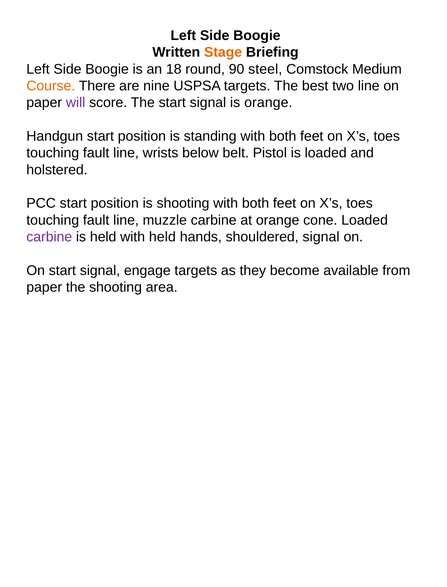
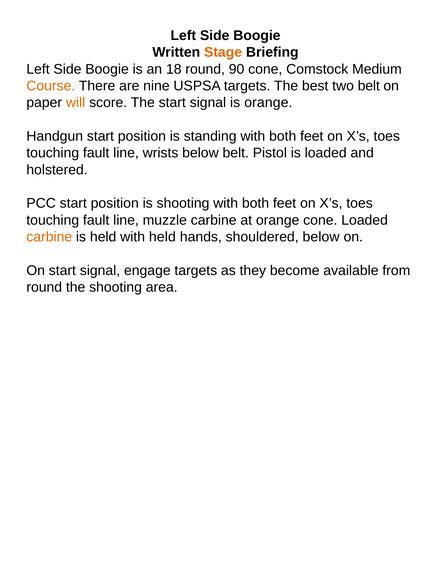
90 steel: steel -> cone (265, 69)
two line: line -> belt (369, 86)
will colour: purple -> orange (76, 103)
carbine colour: purple -> orange (49, 237)
shouldered signal: signal -> below (321, 237)
paper: paper -> round (44, 287)
